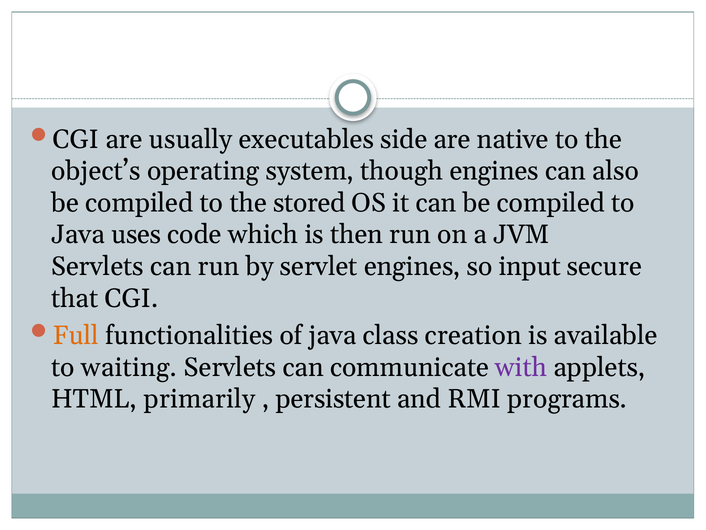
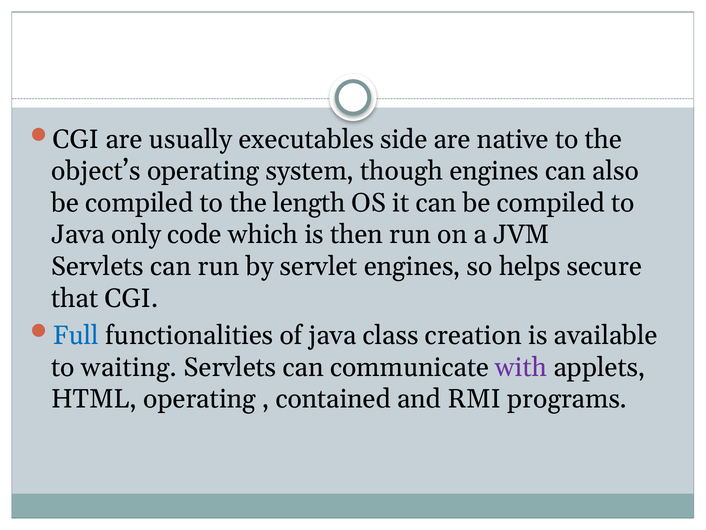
stored: stored -> length (309, 203)
uses: uses -> only (136, 235)
input: input -> helps (530, 266)
Full colour: orange -> blue (76, 335)
HTML primarily: primarily -> operating (200, 399)
persistent: persistent -> contained (333, 399)
